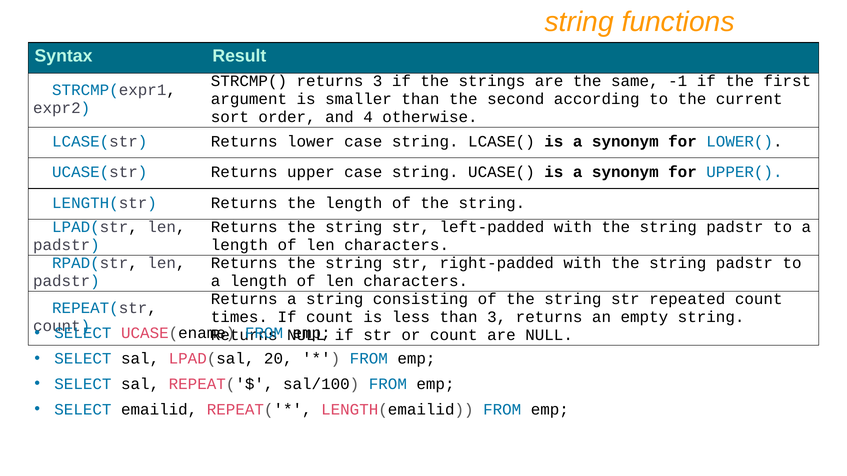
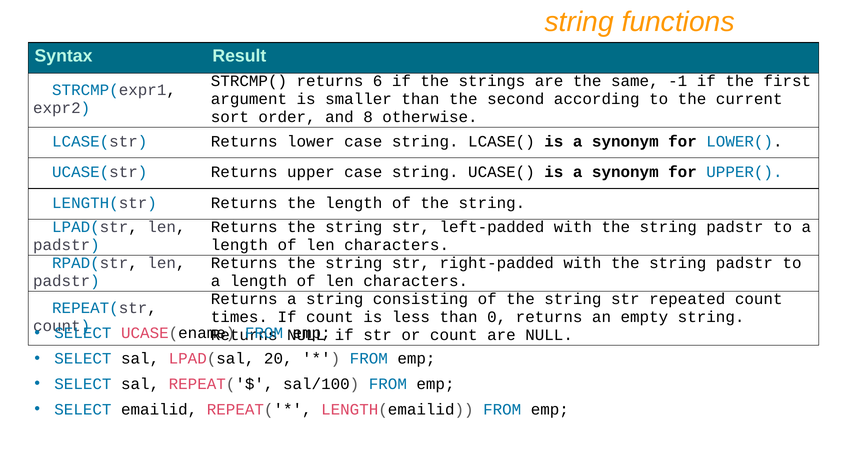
returns 3: 3 -> 6 (378, 81)
4: 4 -> 8 (368, 117)
than 3: 3 -> 0 (497, 317)
